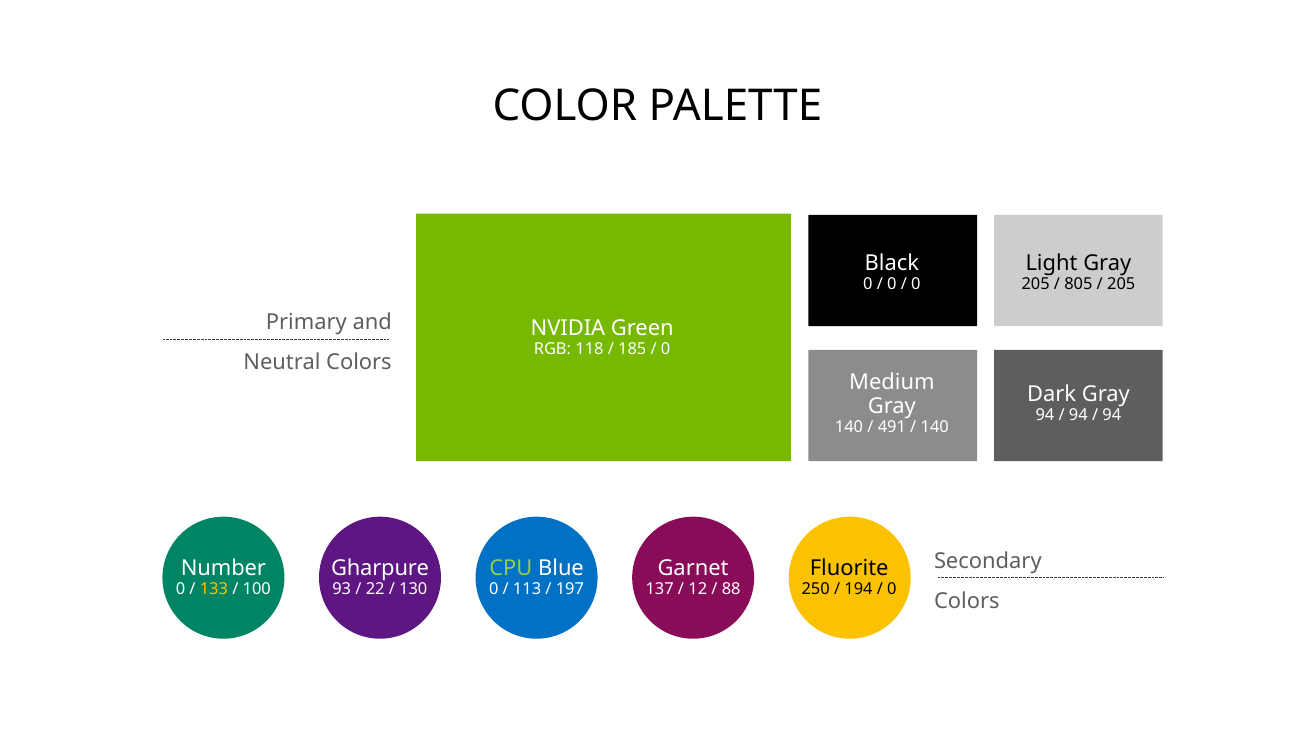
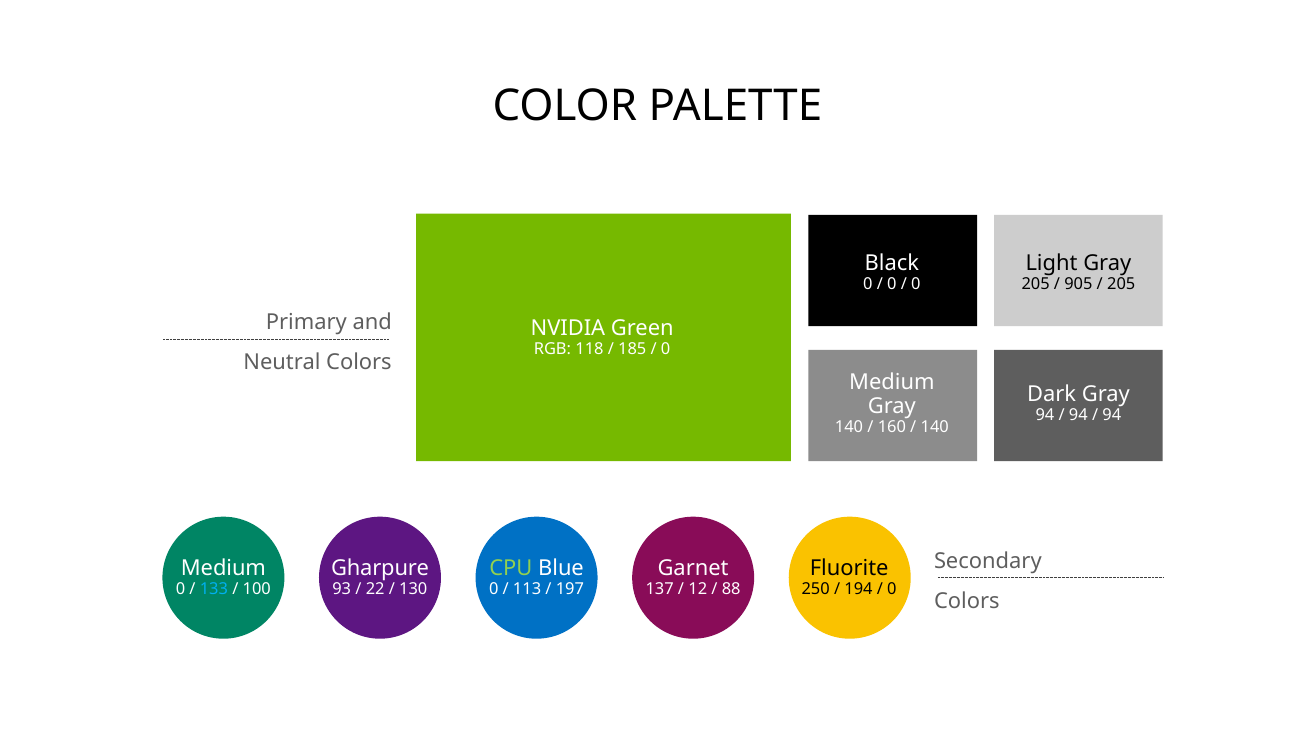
805: 805 -> 905 (1078, 284)
491: 491 -> 160 (892, 427)
Number: Number -> Medium (223, 568)
133 colour: yellow -> light blue (214, 589)
